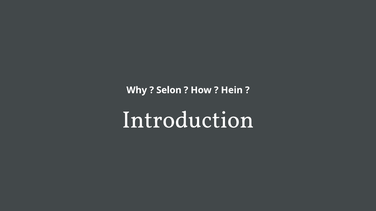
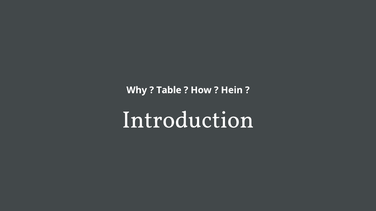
Selon: Selon -> Table (169, 90)
